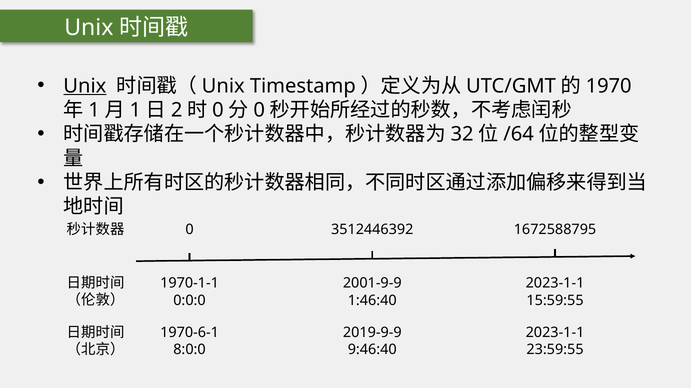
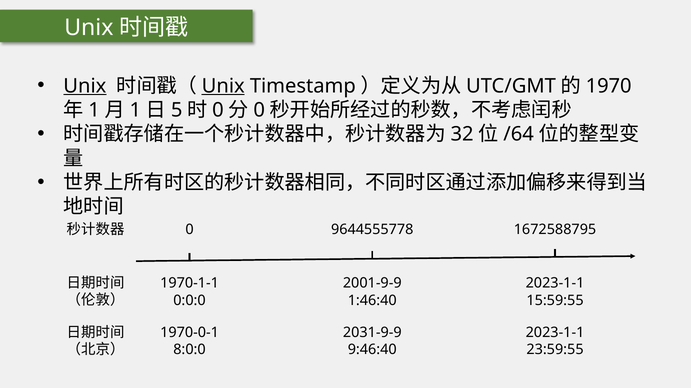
Unix underline: none -> present (223, 86)
2: 2 -> 5 (177, 110)
3512446392: 3512446392 -> 9644555778 (372, 230)
1970-6-1: 1970-6-1 -> 1970-0-1 (190, 333)
2019-9-9: 2019-9-9 -> 2031-9-9 (372, 333)
